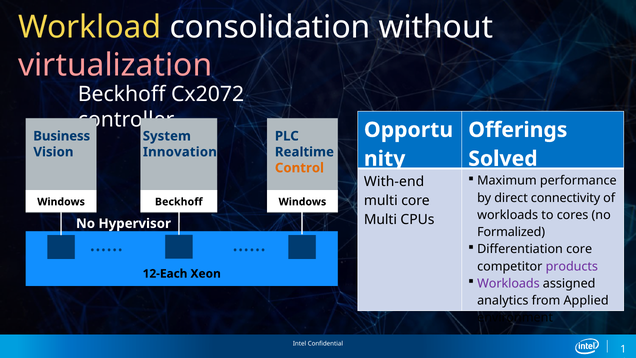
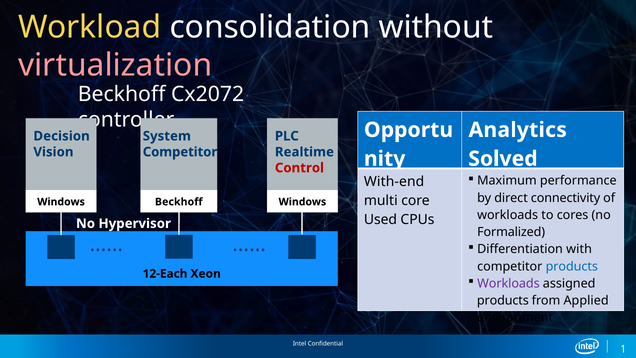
Offerings: Offerings -> Analytics (518, 130)
Business: Business -> Decision (62, 136)
Innovation: Innovation -> Competitor (180, 152)
Control colour: orange -> red (299, 168)
Multi: Multi -> Used (380, 220)
Differentiation core: core -> with (579, 249)
products colour: purple -> blue (572, 266)
analytics: analytics -> products (503, 300)
